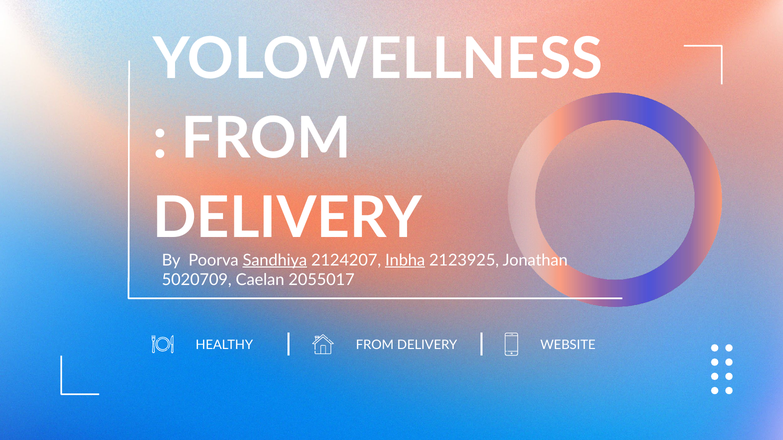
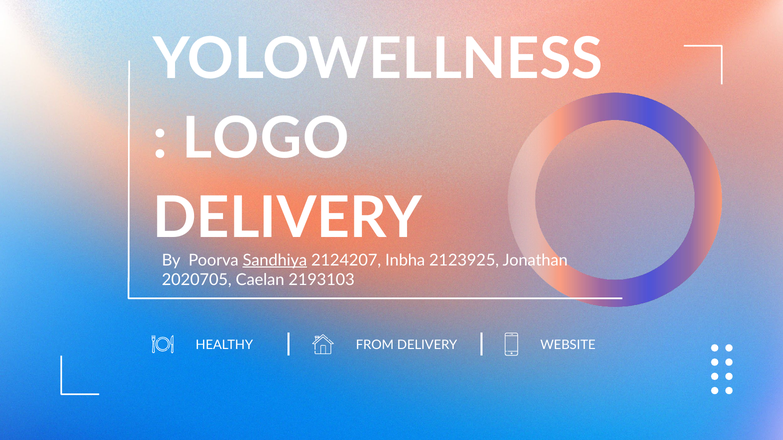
FROM: FROM -> LOGO (266, 139)
Inbha underline: present -> none (405, 260)
5020709: 5020709 -> 2020705 (197, 280)
2055017: 2055017 -> 2193103 (322, 280)
